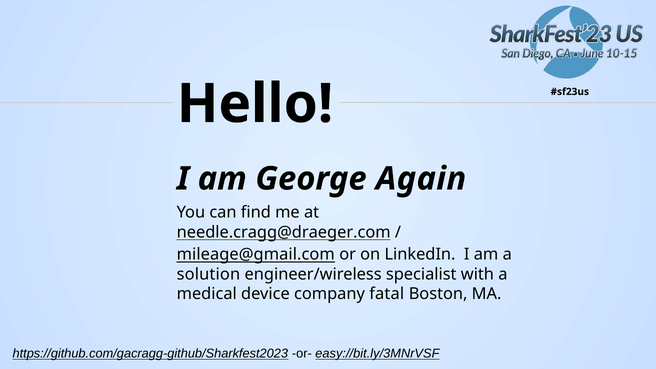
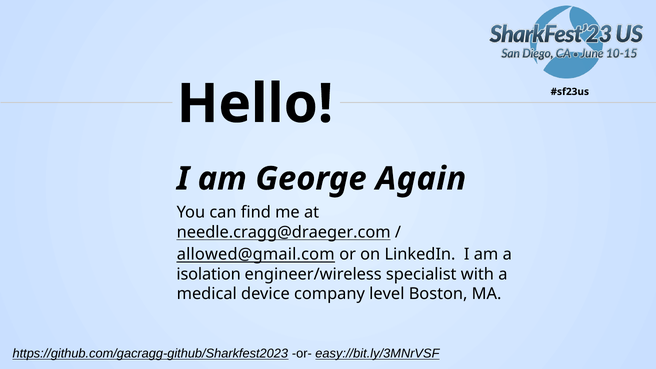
mileage@gmail.com: mileage@gmail.com -> allowed@gmail.com (256, 255)
solution: solution -> isolation (209, 274)
fatal: fatal -> level (387, 294)
